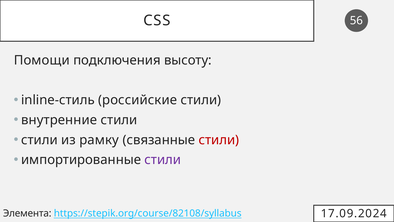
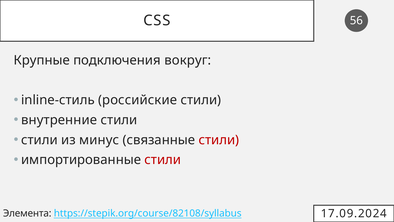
Помощи: Помощи -> Крупные (42, 60)
высоту: высоту -> вокруг (188, 60)
рамку: рамку -> минус (99, 140)
стили colour: purple -> red (163, 160)
